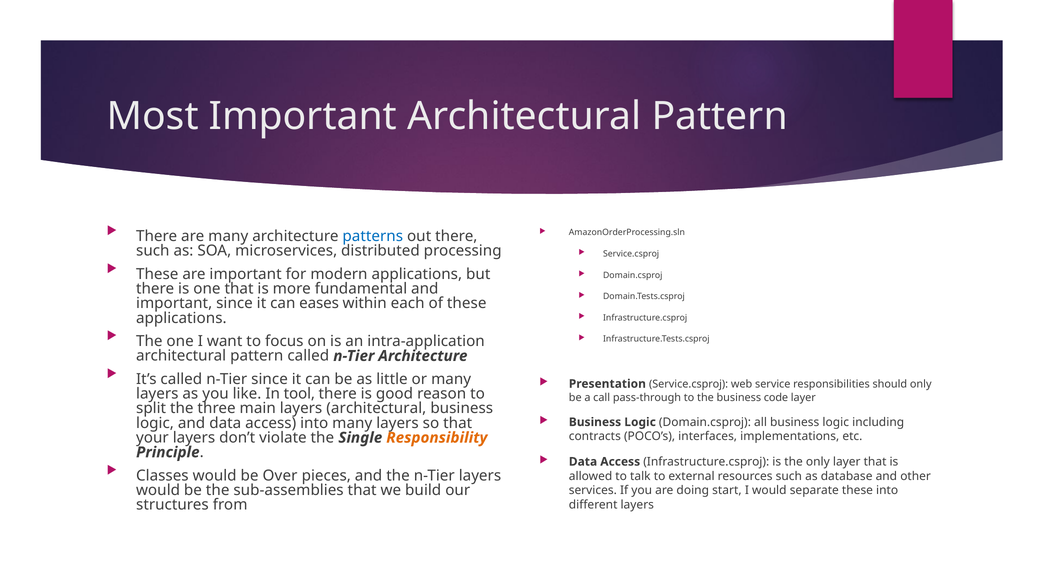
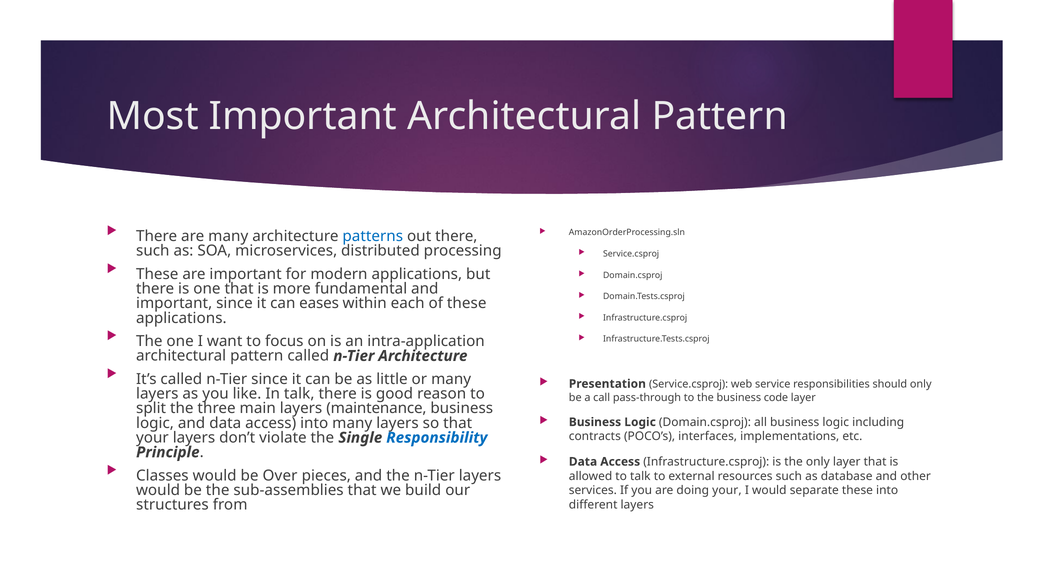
In tool: tool -> talk (299, 394)
layers architectural: architectural -> maintenance (376, 409)
Responsibility colour: orange -> blue (437, 438)
doing start: start -> your (727, 491)
